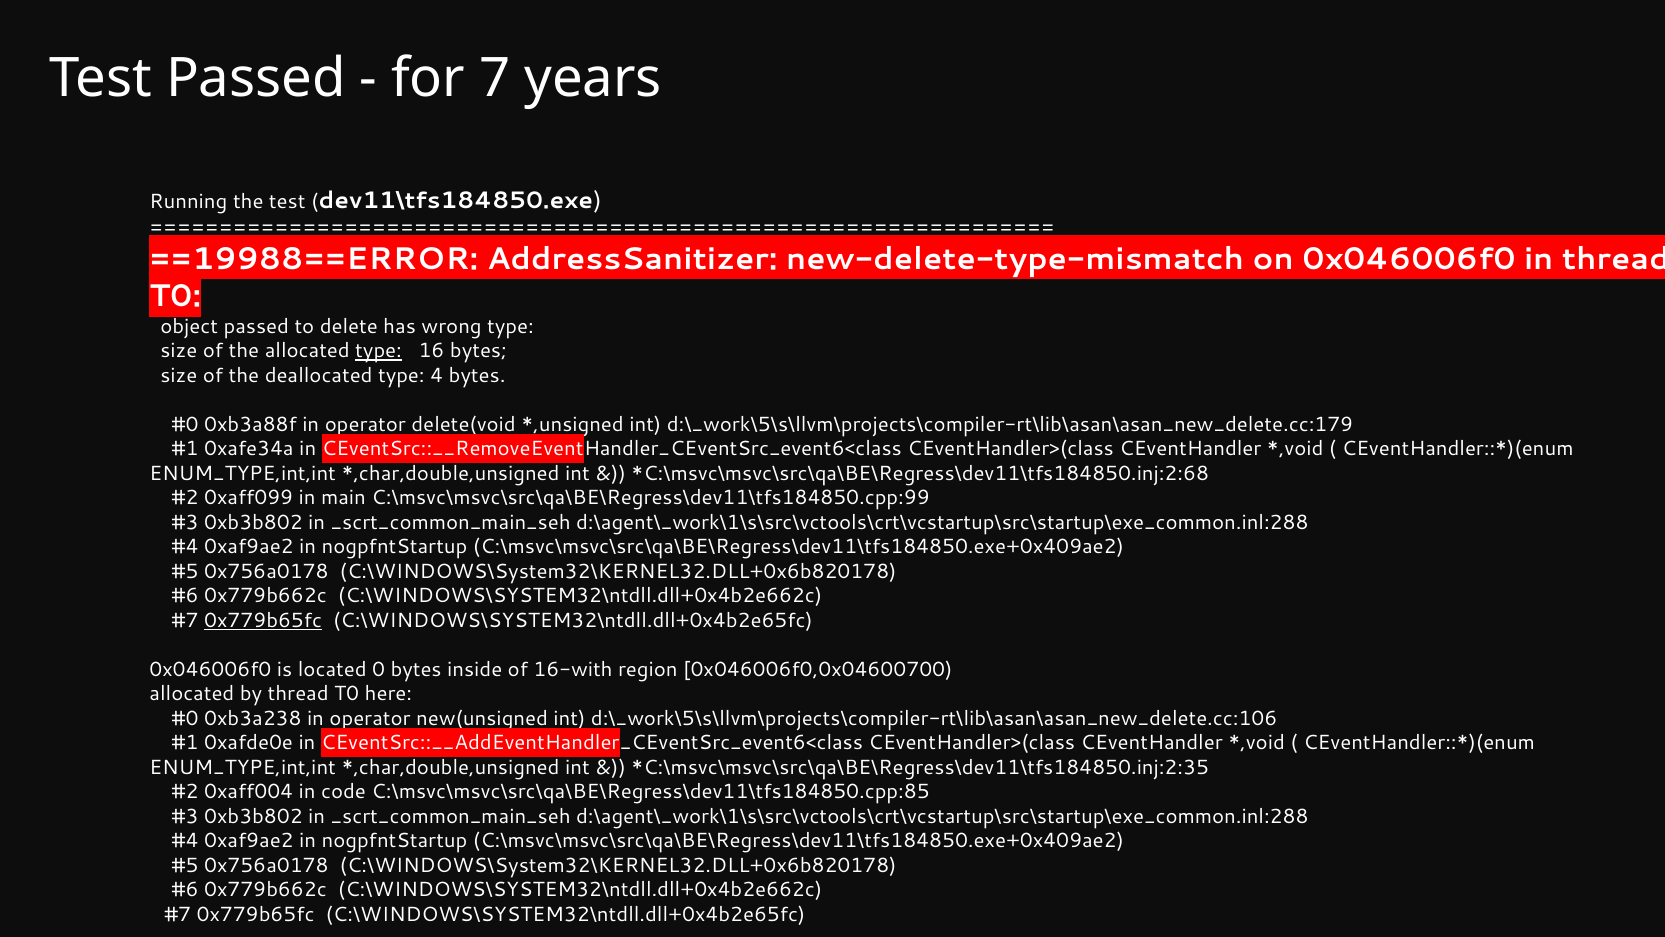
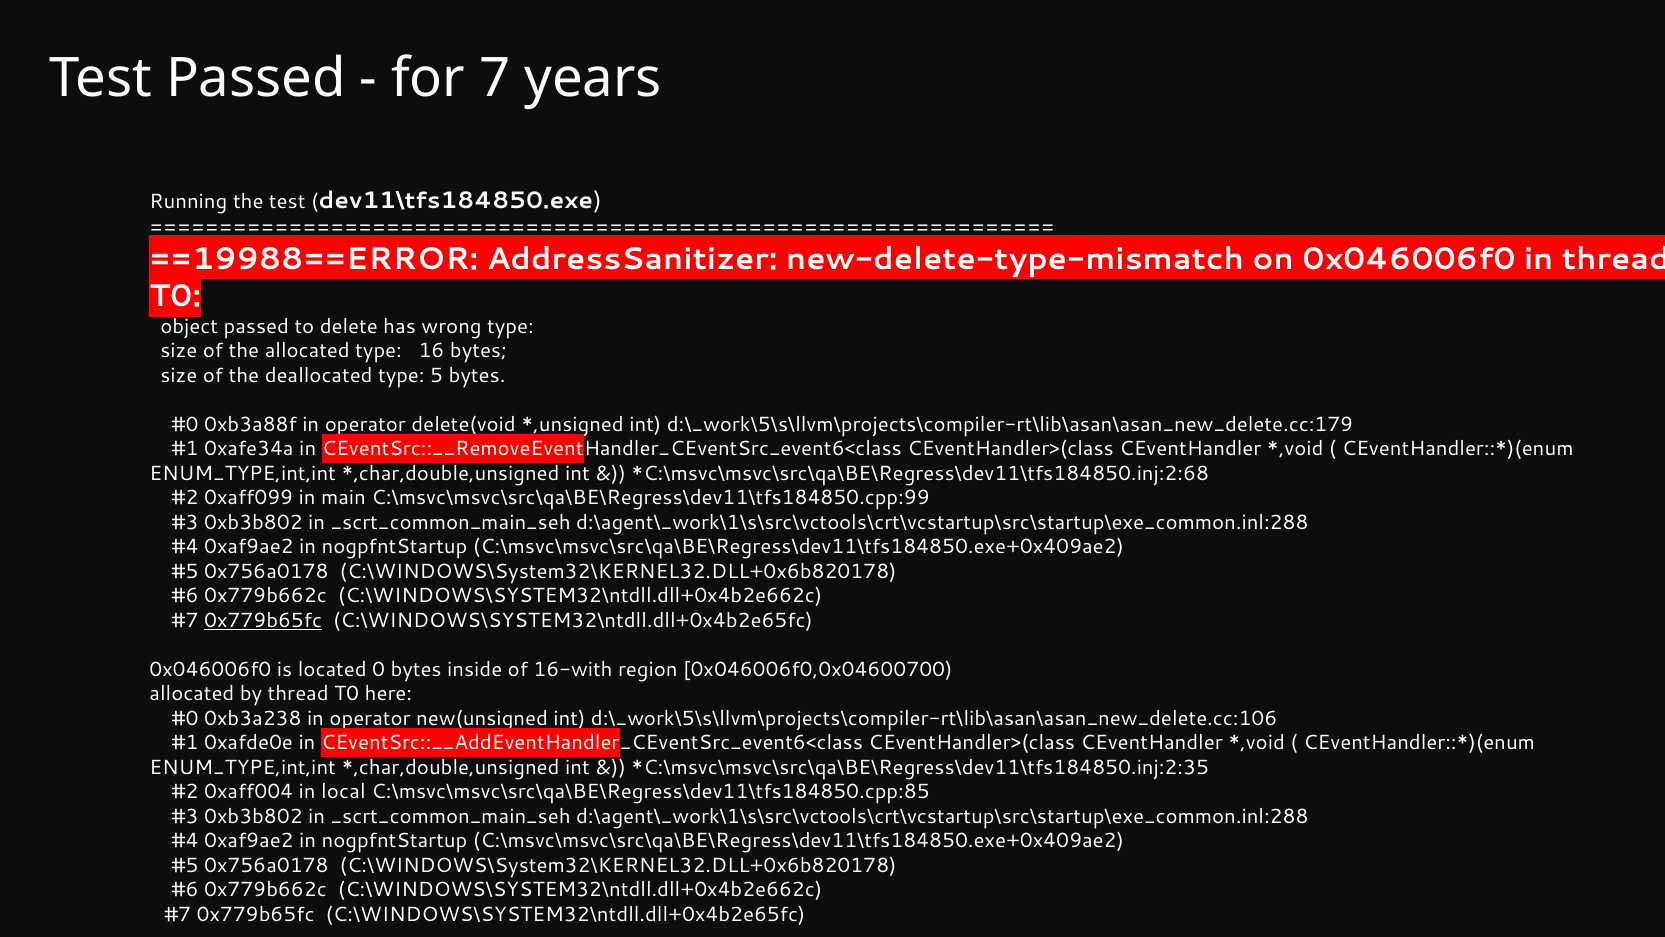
type underline: present -> none (379, 351)
4: 4 -> 5 (437, 376)
code: code -> local (343, 792)
